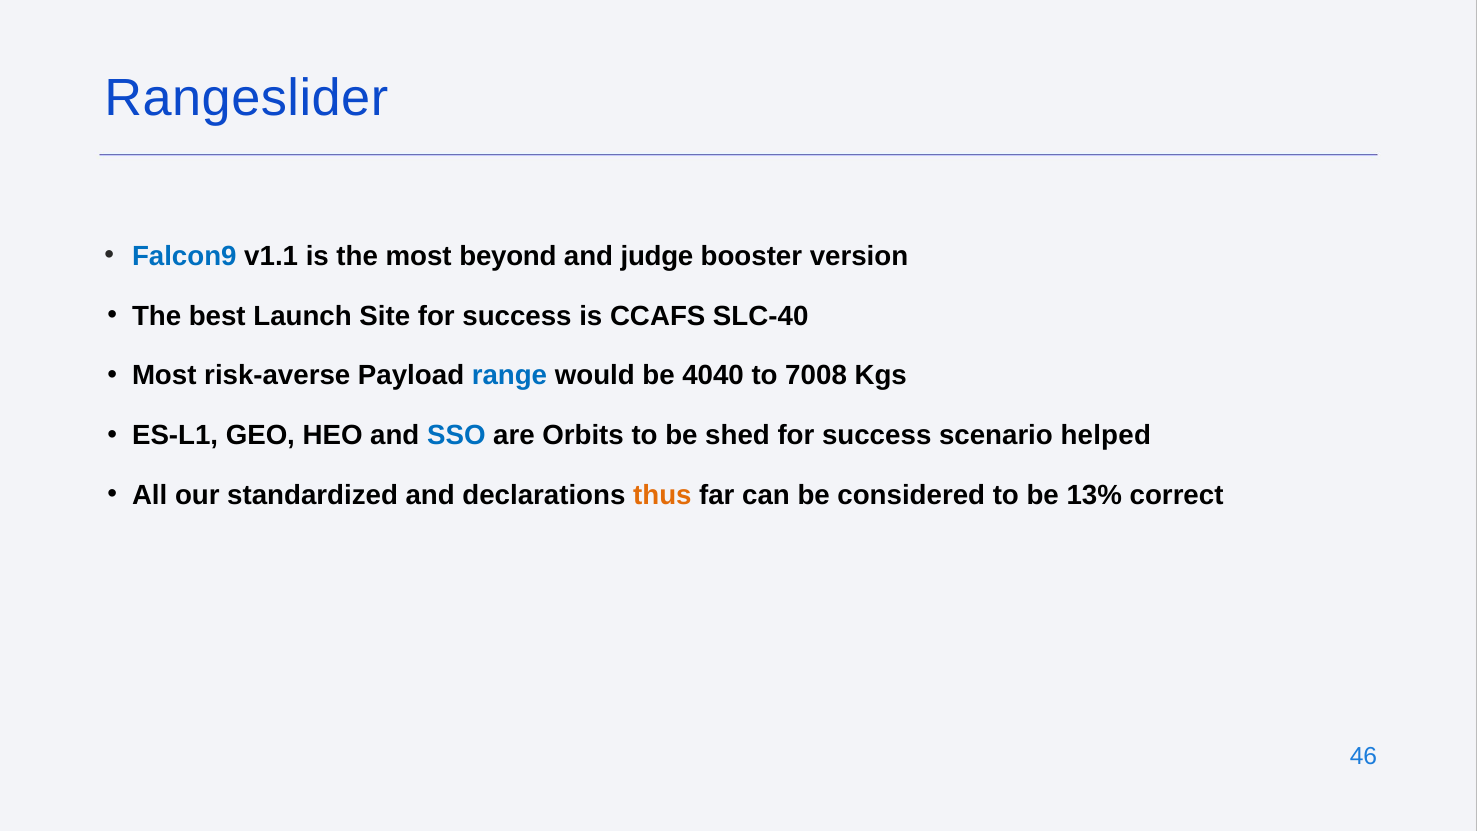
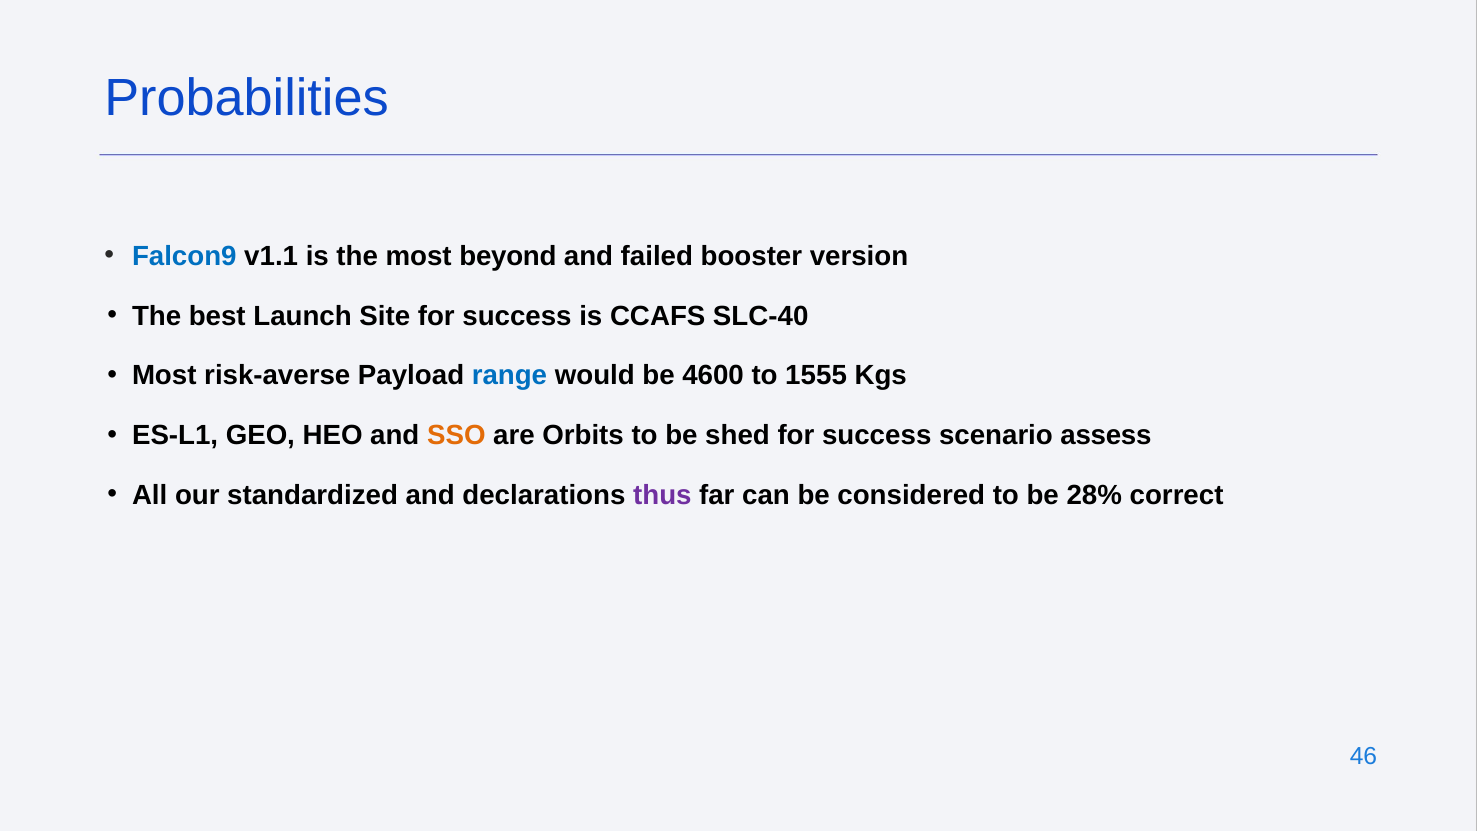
Rangeslider: Rangeslider -> Probabilities (247, 99)
judge: judge -> failed (657, 256)
4040: 4040 -> 4600 (713, 376)
7008: 7008 -> 1555 (816, 376)
SSO colour: blue -> orange (456, 435)
helped: helped -> assess (1106, 435)
thus colour: orange -> purple (662, 495)
13%: 13% -> 28% (1094, 495)
